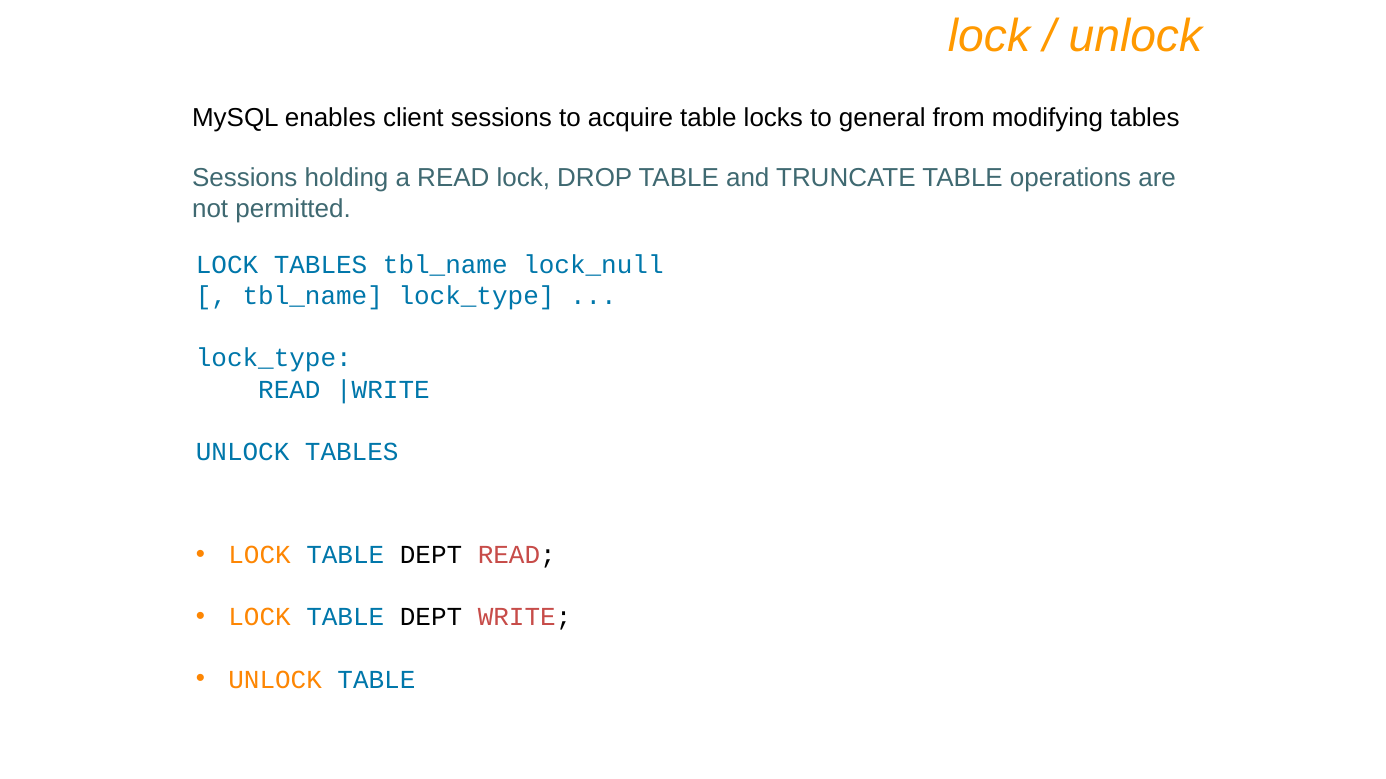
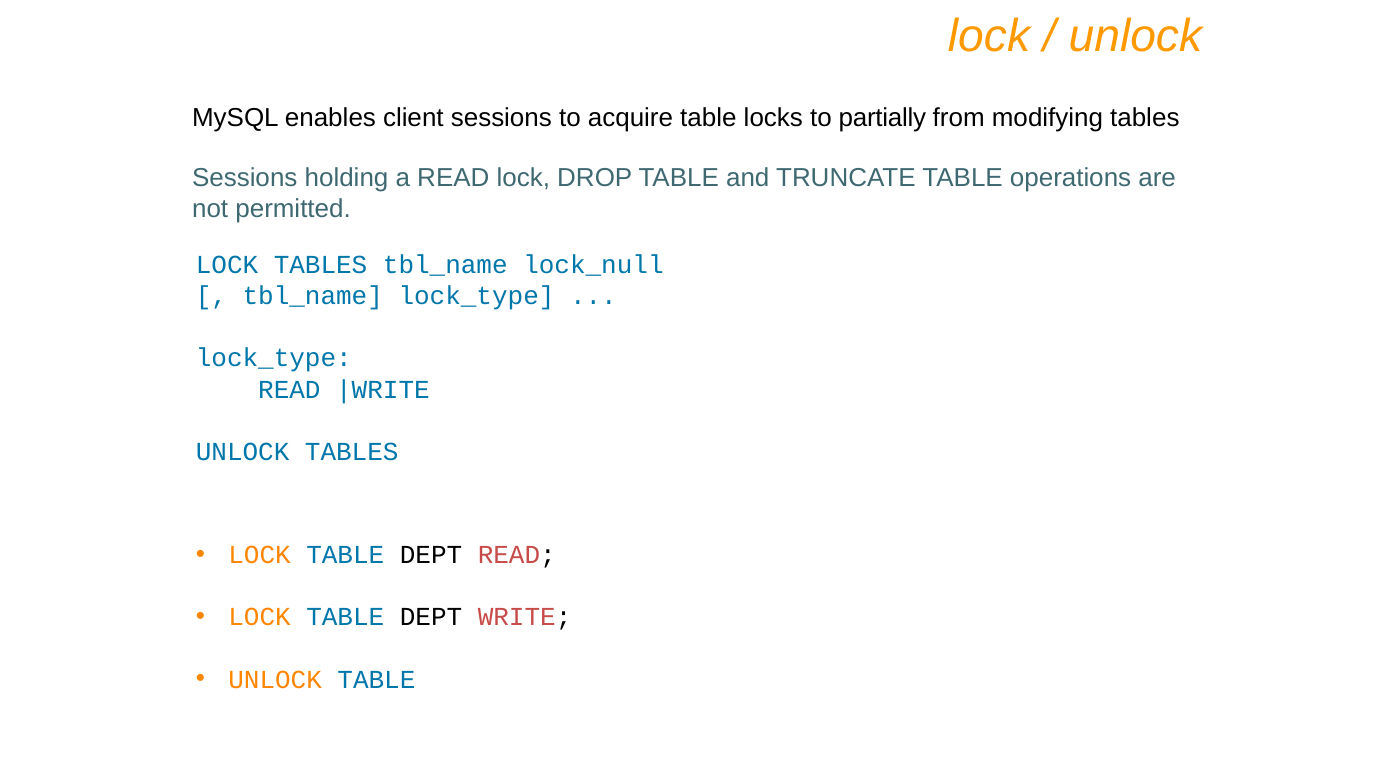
general: general -> partially (882, 118)
